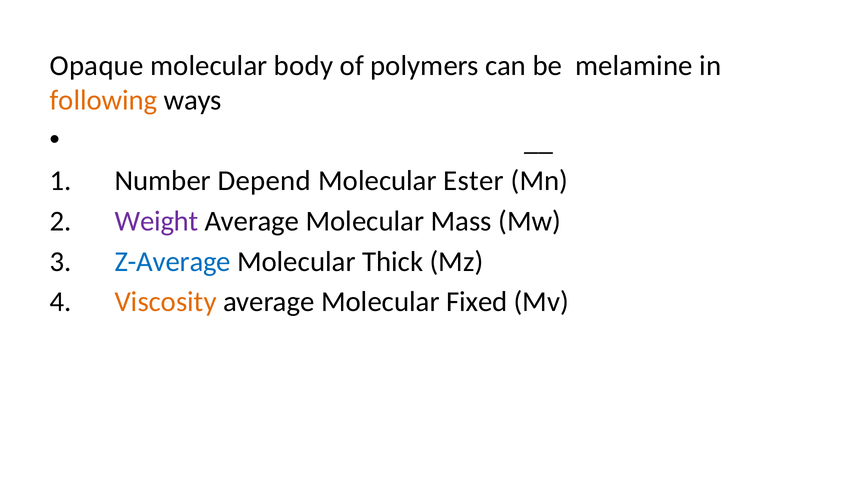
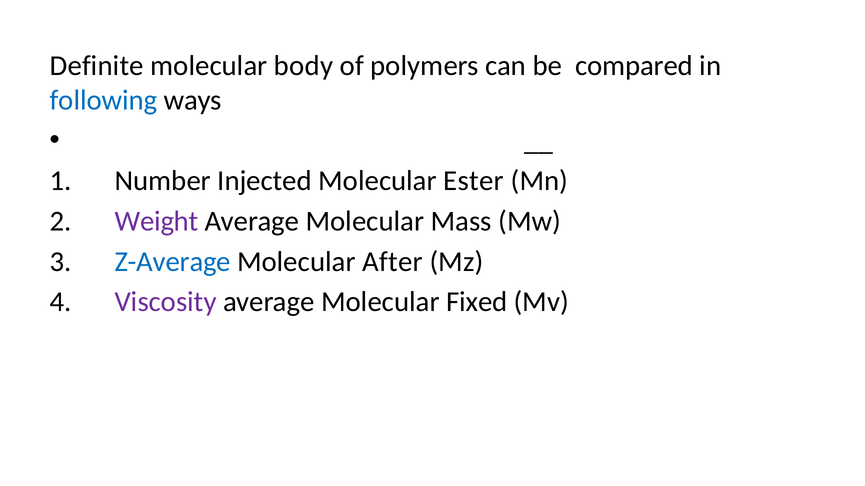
Opaque: Opaque -> Definite (97, 66)
melamine: melamine -> compared (634, 66)
following colour: orange -> blue (104, 100)
Depend: Depend -> Injected (265, 181)
Thick: Thick -> After (393, 262)
Viscosity colour: orange -> purple (166, 302)
